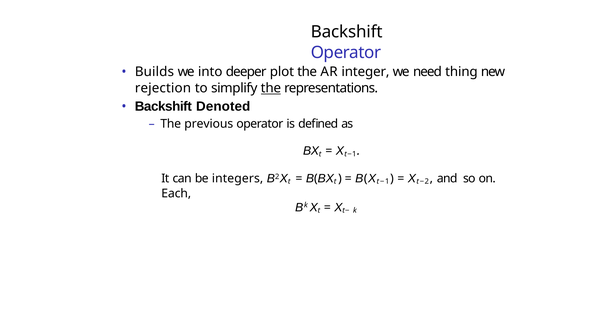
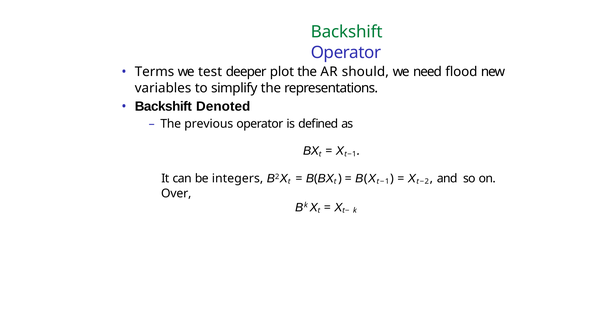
Backshift colour: black -> green (347, 32)
Builds: Builds -> Terms (154, 72)
into: into -> test (210, 72)
integer: integer -> should (365, 72)
thing: thing -> flood (461, 72)
rejection: rejection -> variables (163, 88)
the underline: present -> none (271, 88)
Each: Each -> Over (176, 194)
